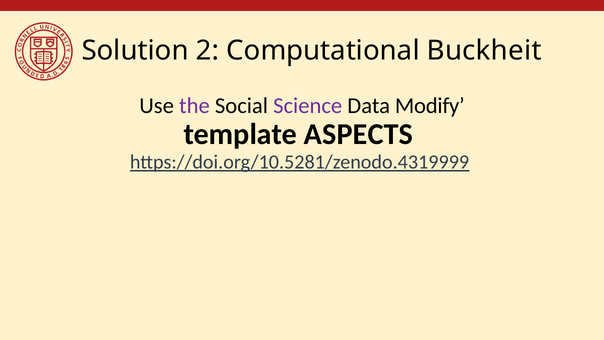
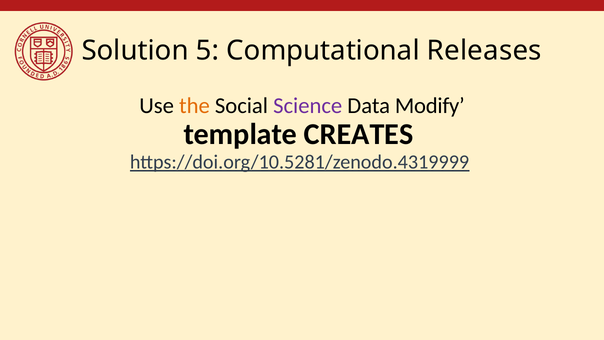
2: 2 -> 5 (207, 51)
Buckheit: Buckheit -> Releases (484, 51)
the colour: purple -> orange (194, 106)
ASPECTS: ASPECTS -> CREATES (359, 134)
